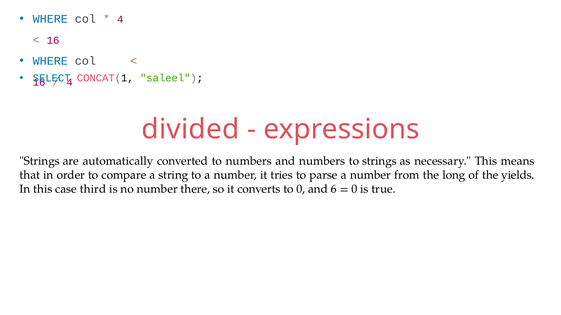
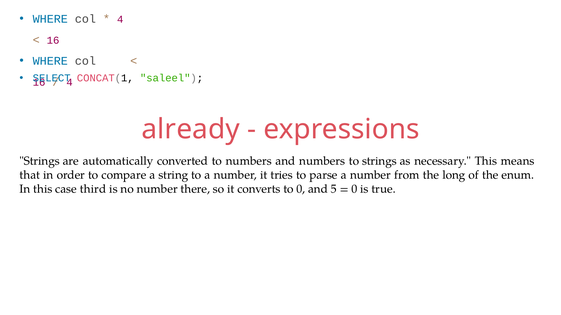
divided: divided -> already (191, 130)
yields: yields -> enum (518, 175)
6: 6 -> 5 (334, 189)
